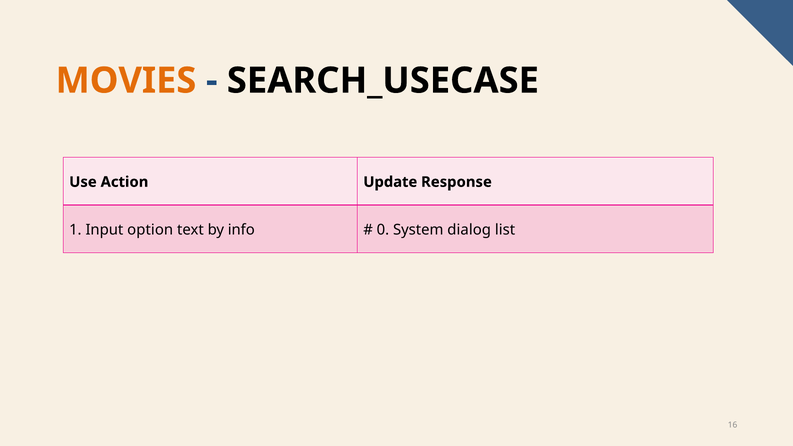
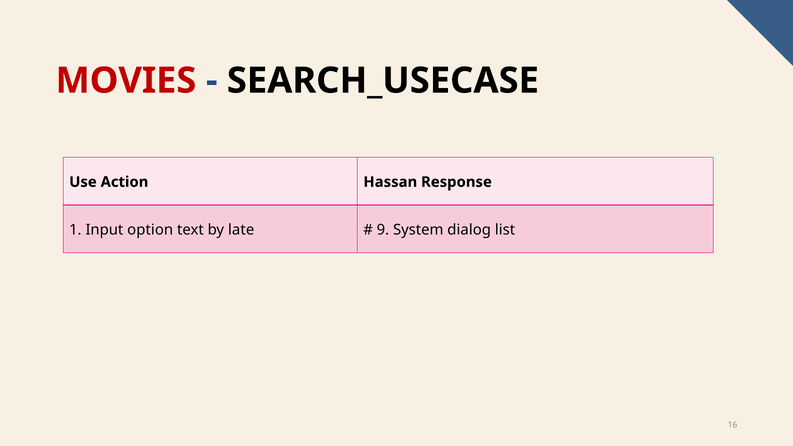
MOVIES colour: orange -> red (126, 81)
Update: Update -> Hassan (390, 182)
info: info -> late (241, 230)
0: 0 -> 9 (383, 230)
